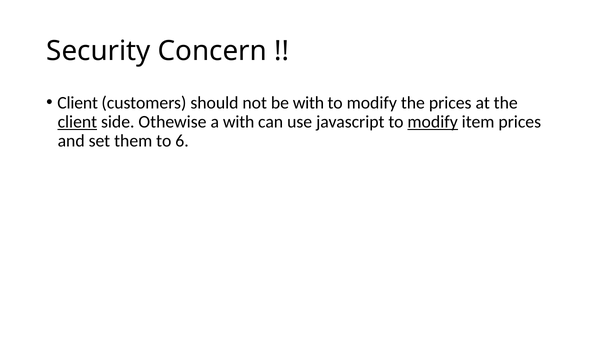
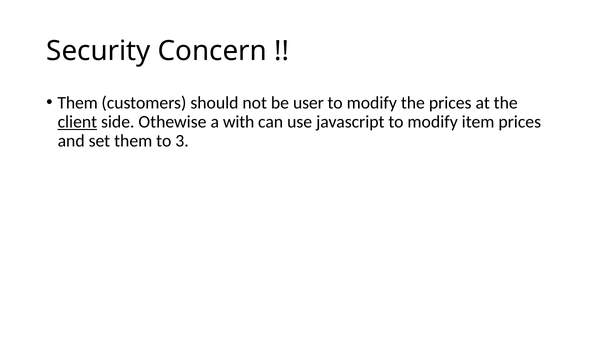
Client: Client -> Them (78, 103)
be with: with -> user (308, 103)
modify underline: present -> none (433, 122)
6: 6 -> 3 (182, 141)
